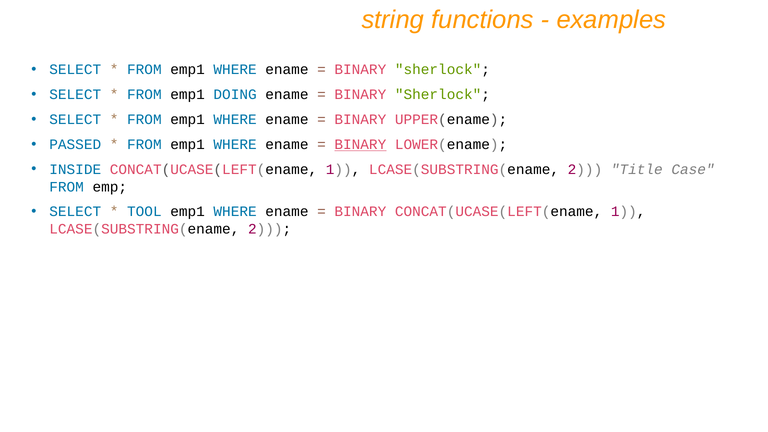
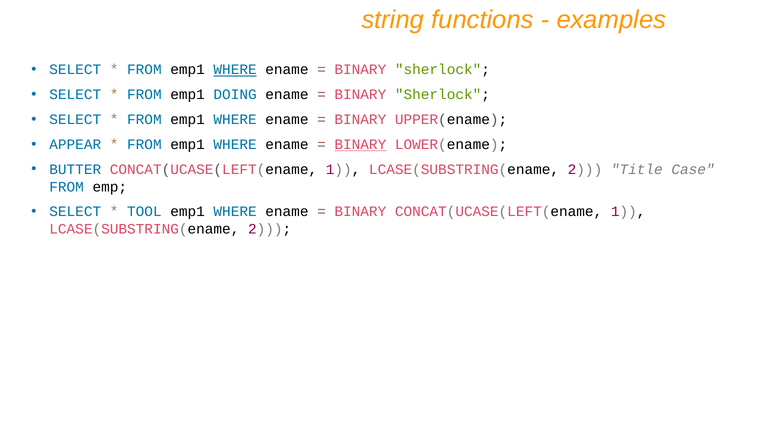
WHERE underline: none -> present (235, 70)
PASSED: PASSED -> APPEAR (75, 145)
INSIDE: INSIDE -> BUTTER (75, 169)
